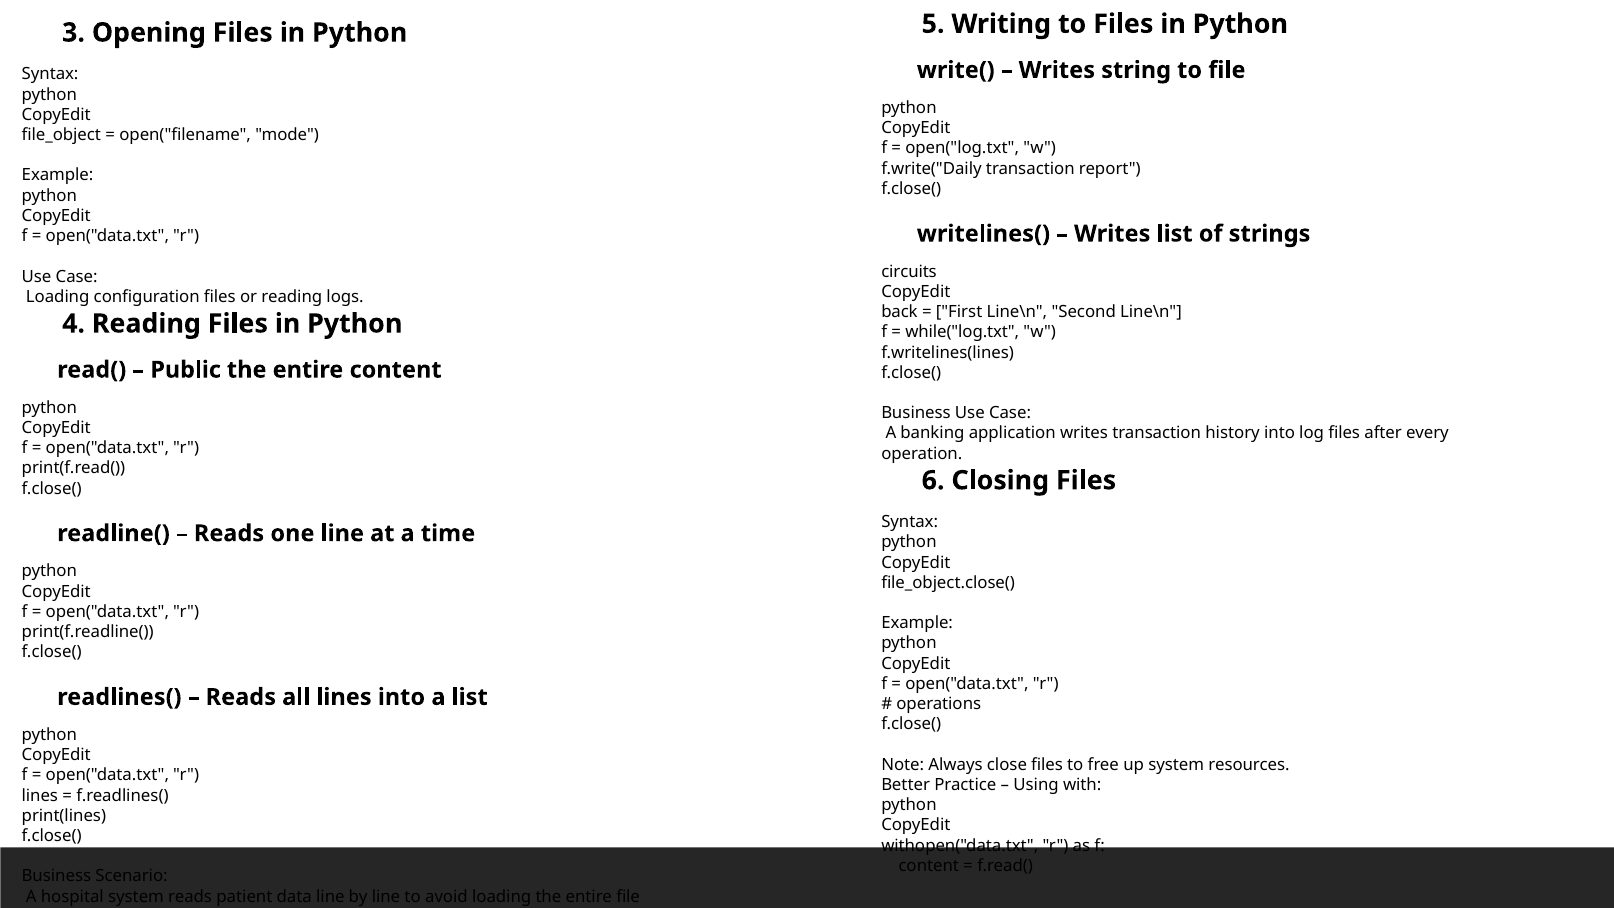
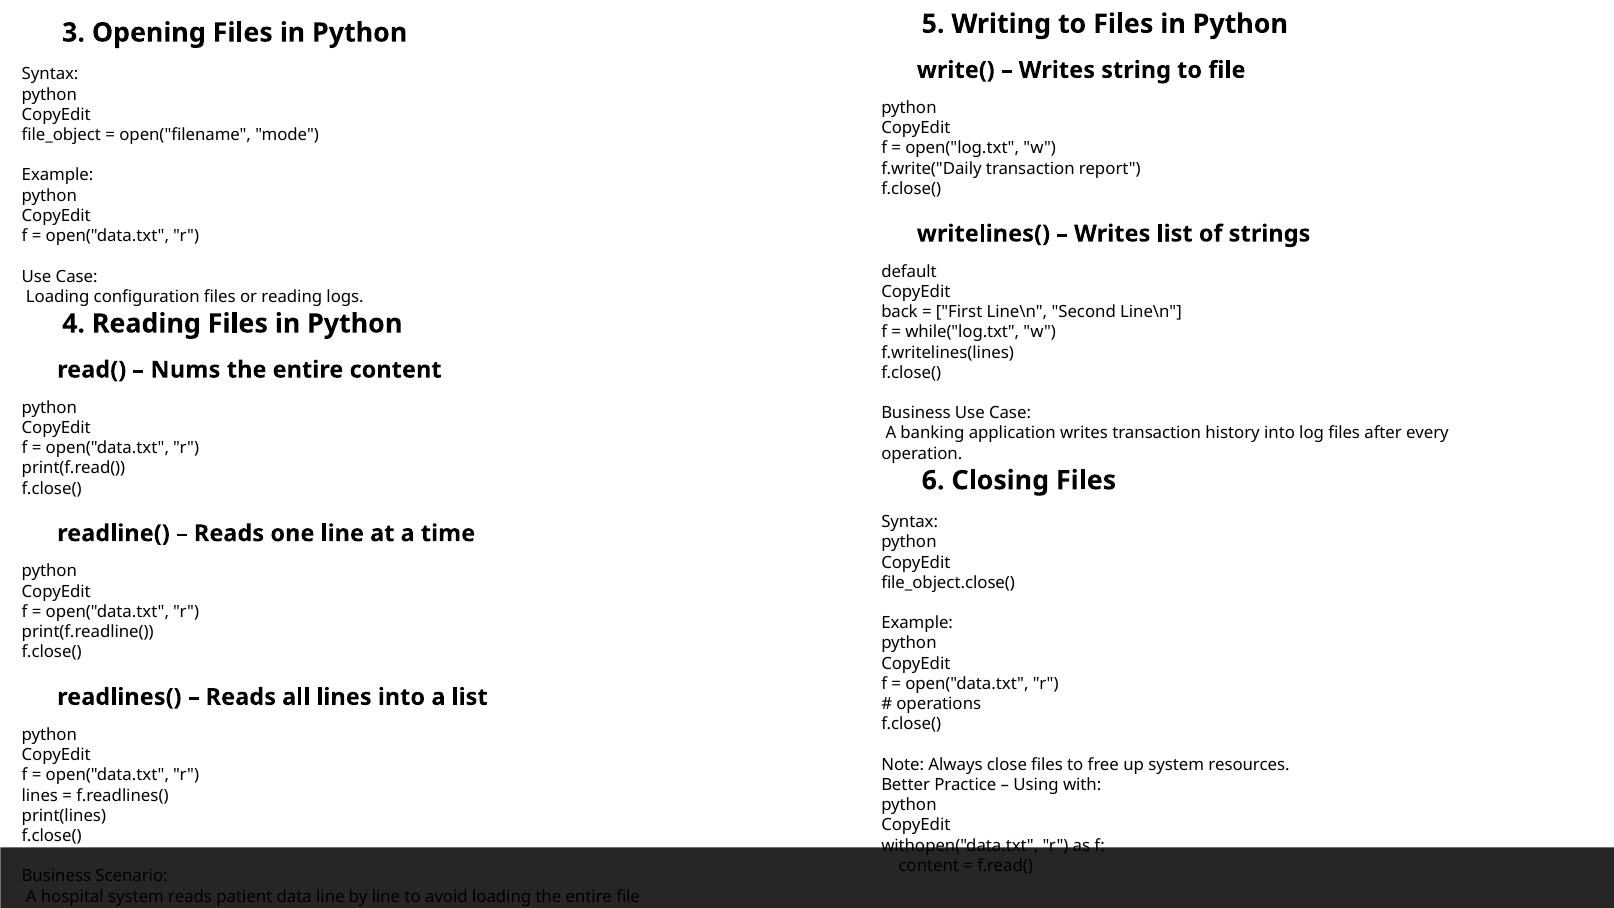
circuits: circuits -> default (909, 272)
Public: Public -> Nums (185, 370)
